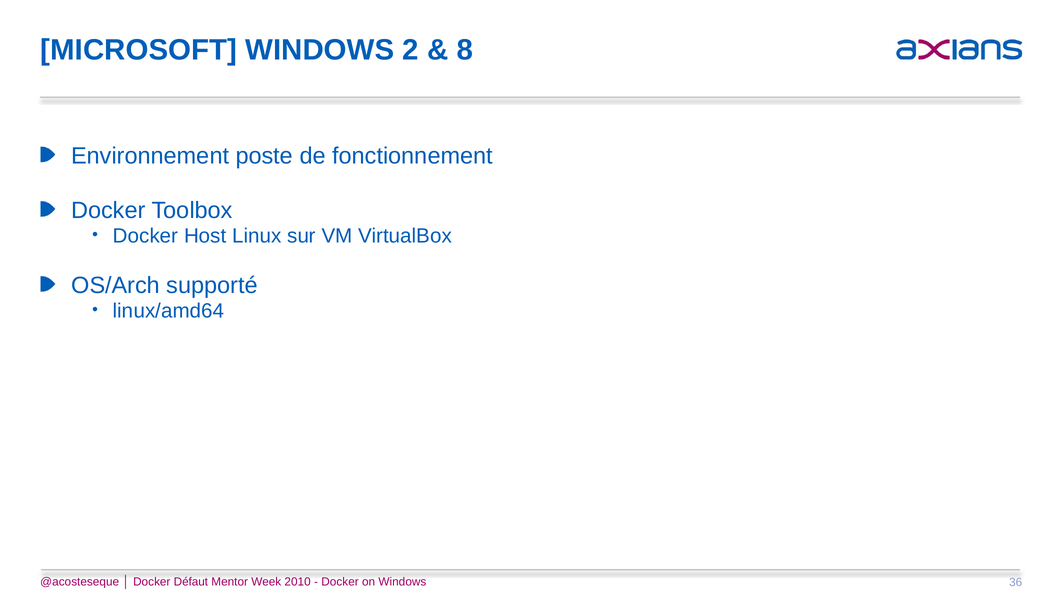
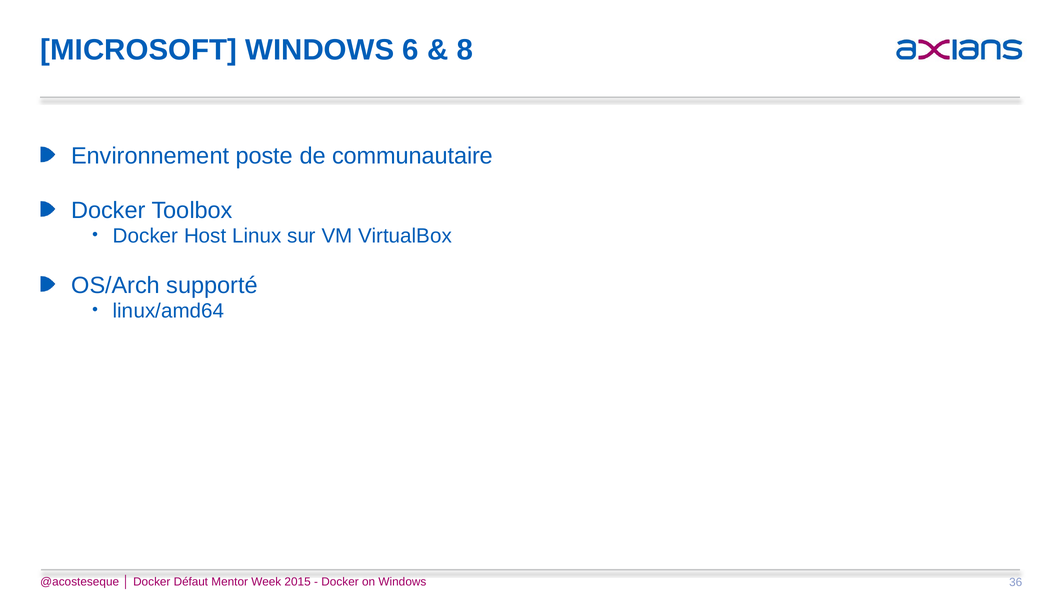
2: 2 -> 6 (411, 50)
fonctionnement: fonctionnement -> communautaire (413, 156)
2010: 2010 -> 2015 (298, 582)
